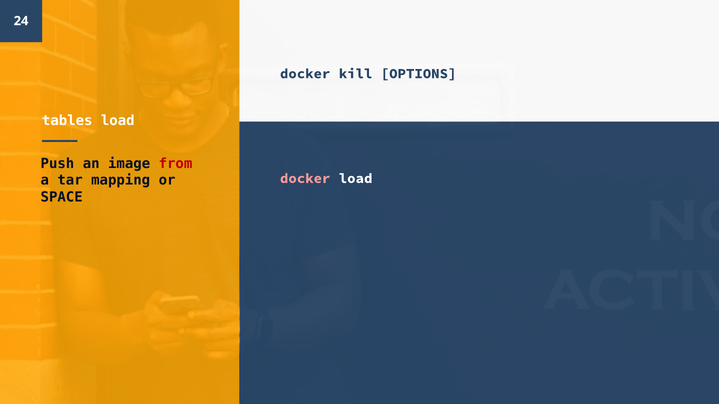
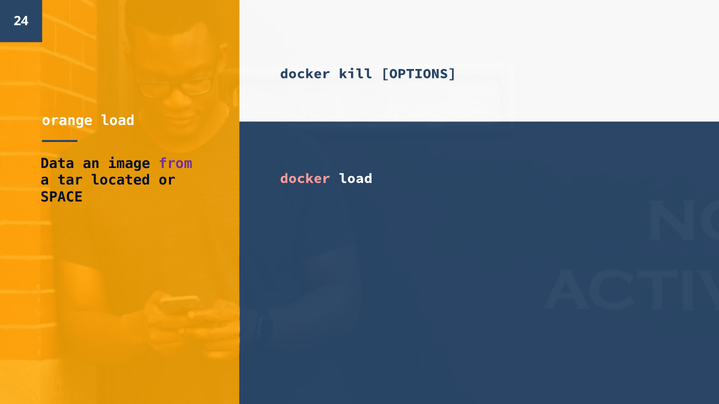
tables: tables -> orange (67, 121)
Push: Push -> Data (57, 164)
from colour: red -> purple (175, 164)
mapping: mapping -> located (121, 180)
